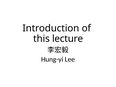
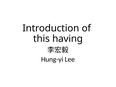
lecture: lecture -> having (68, 39)
